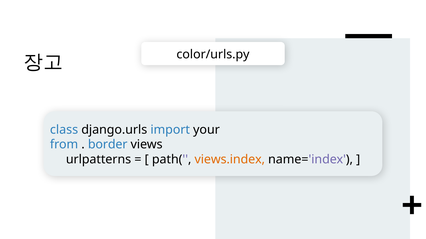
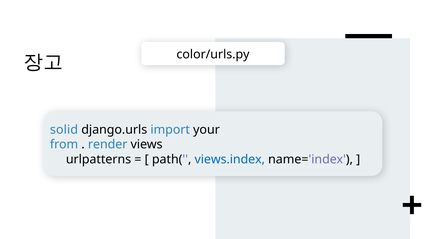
class: class -> solid (64, 130)
border: border -> render (108, 145)
views.index colour: orange -> blue (230, 160)
